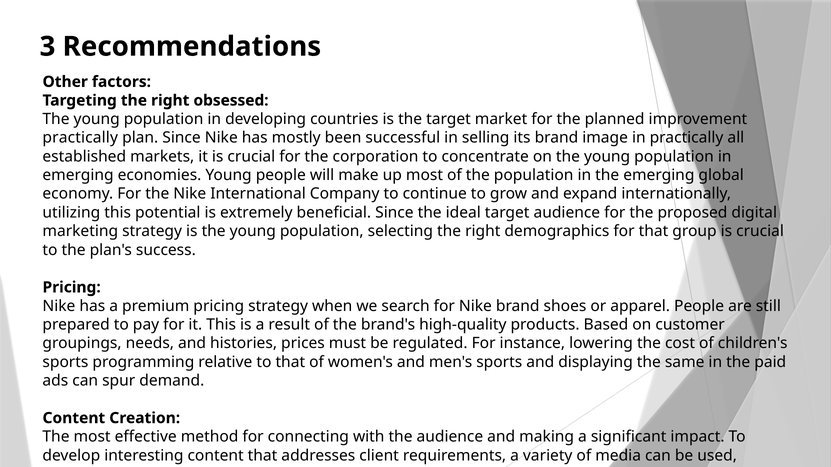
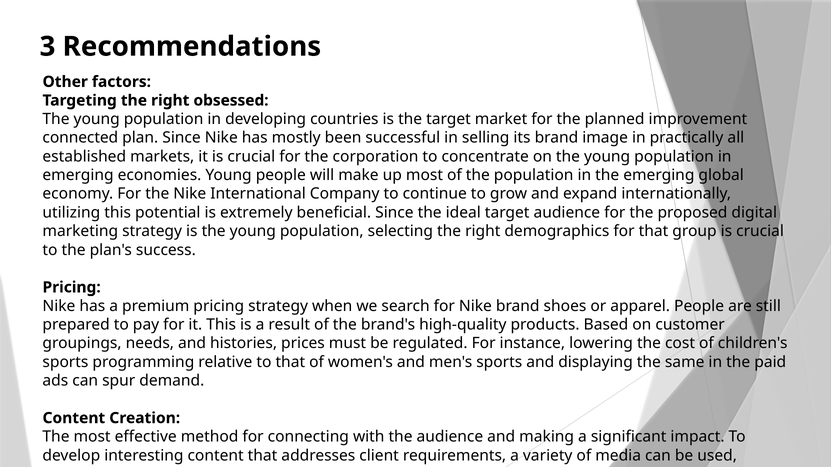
practically: practically -> connected (80, 138)
